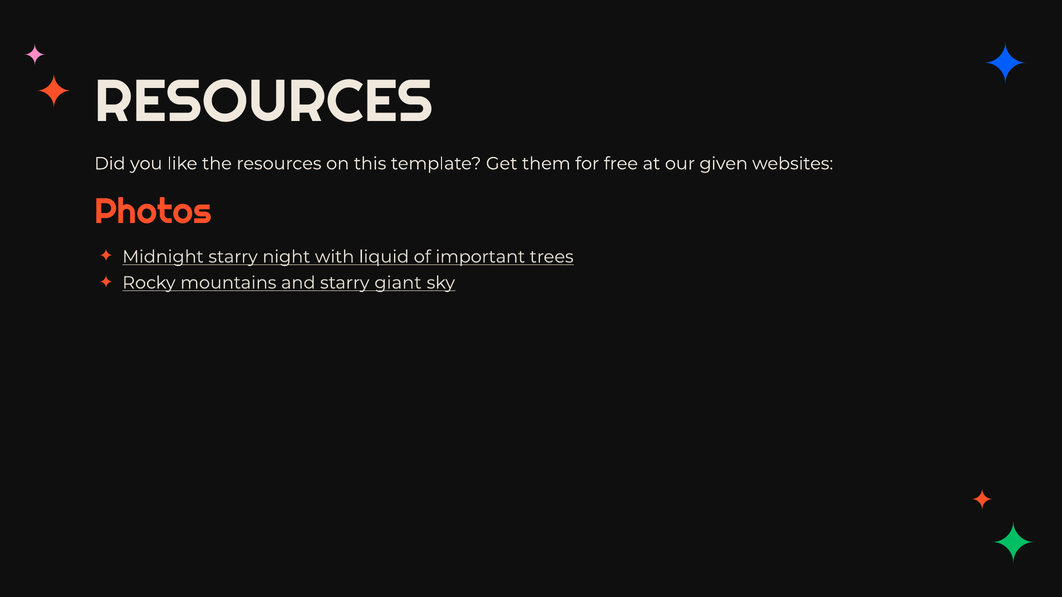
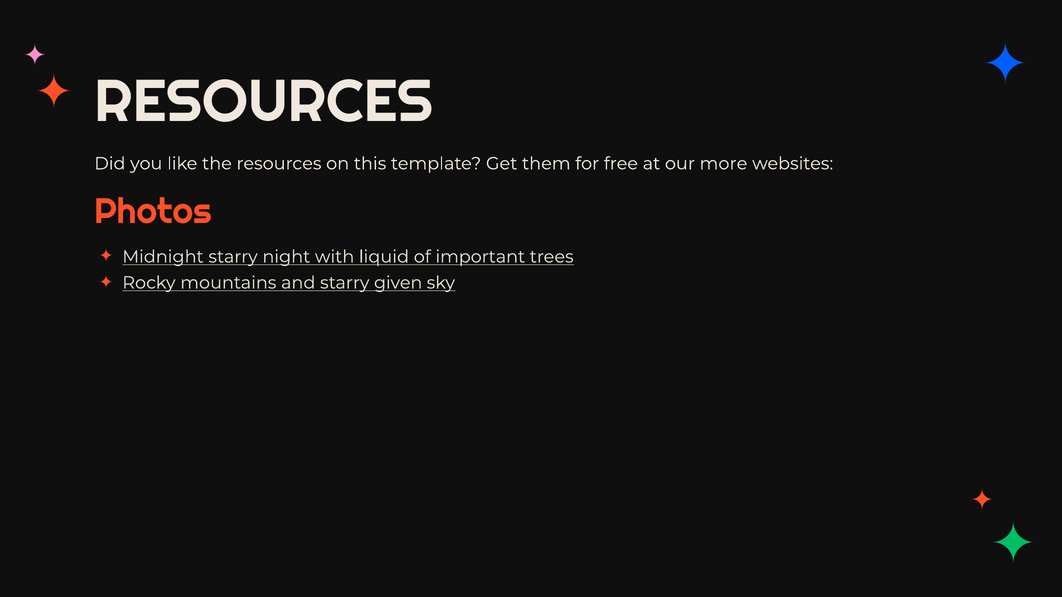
given: given -> more (723, 164)
giant: giant -> given (398, 283)
